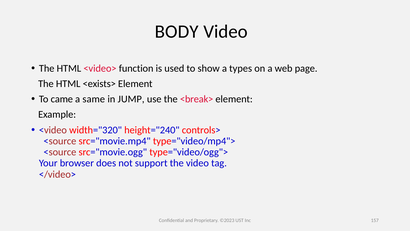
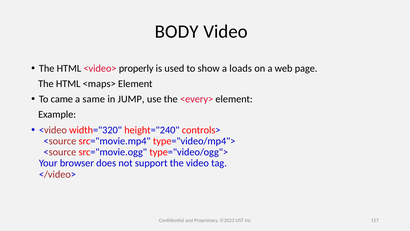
function: function -> properly (136, 68)
types: types -> loads (241, 68)
<exists>: <exists> -> <maps> (99, 84)
<break>: <break> -> <every> (197, 99)
